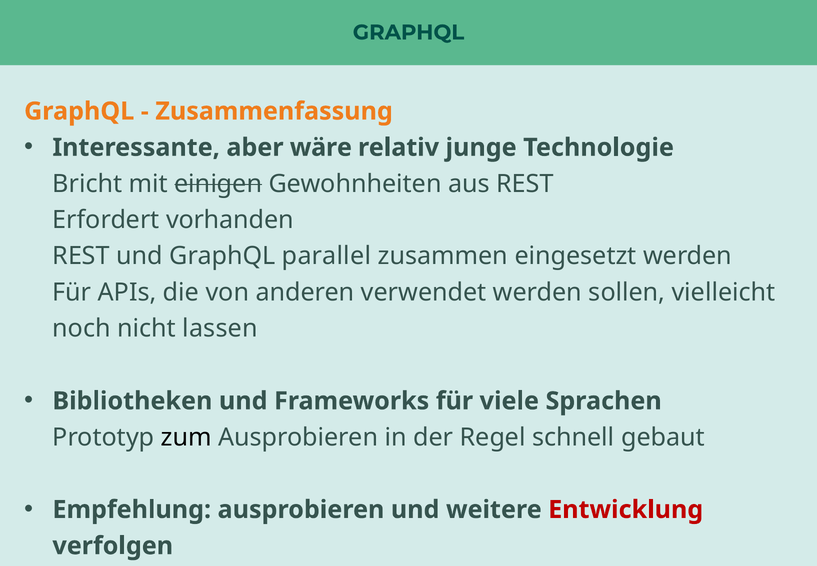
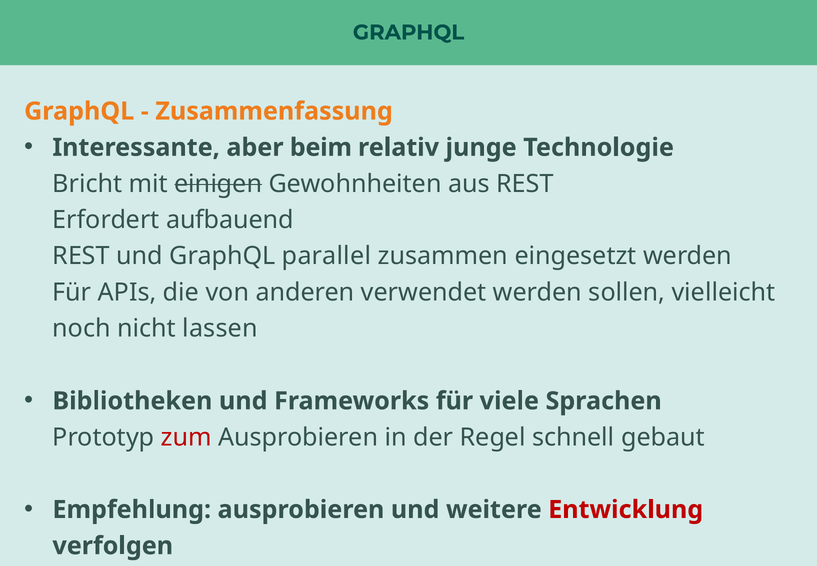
wäre: wäre -> beim (321, 147)
vorhanden: vorhanden -> aufbauend (230, 220)
zum colour: black -> red (186, 437)
